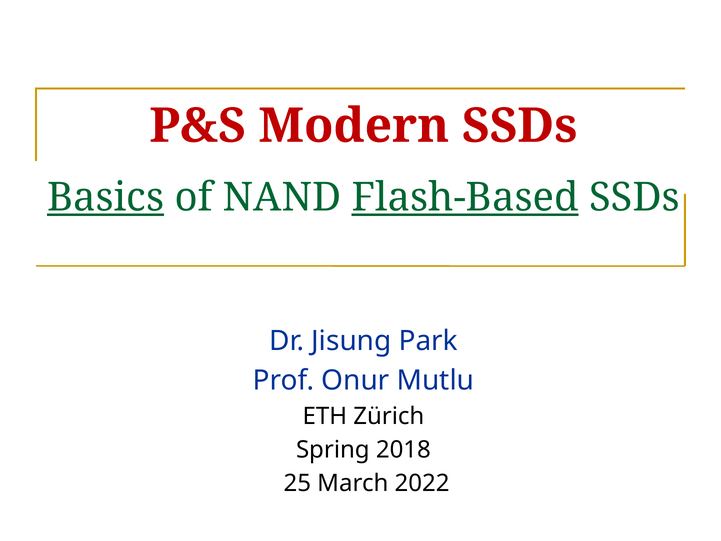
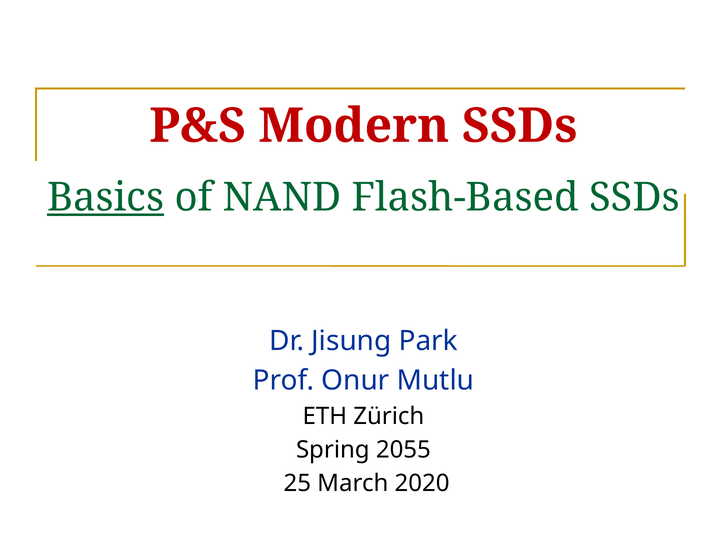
Flash-Based underline: present -> none (465, 197)
2018: 2018 -> 2055 (403, 450)
2022: 2022 -> 2020 (422, 483)
